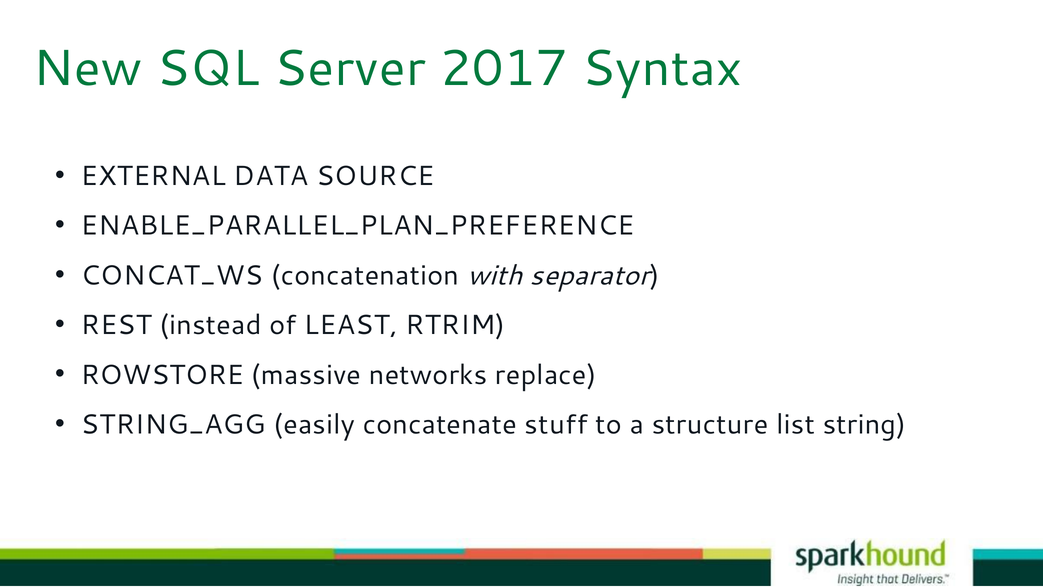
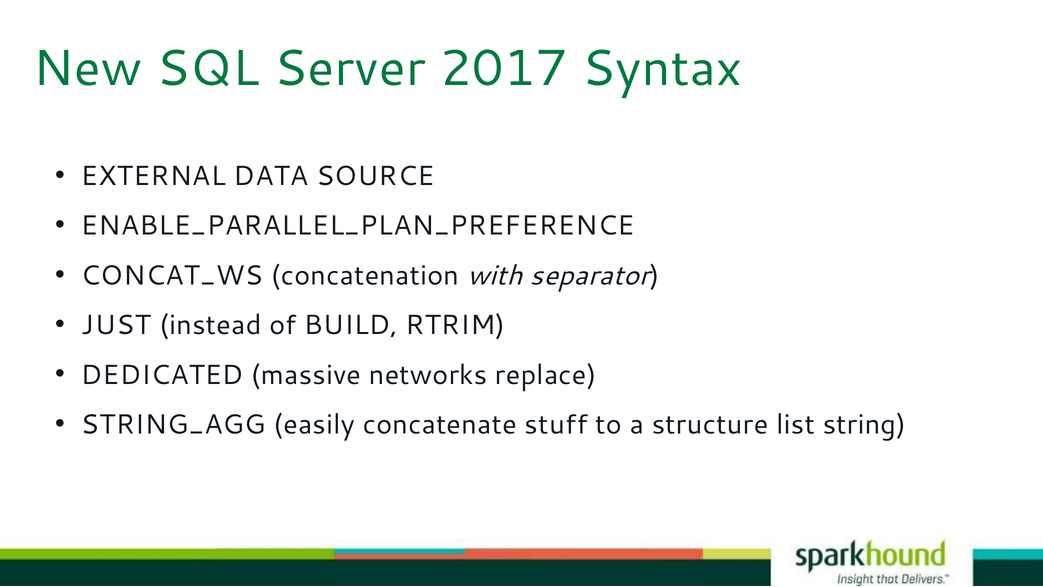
REST: REST -> JUST (116, 325)
LEAST: LEAST -> BUILD (351, 325)
ROWSTORE: ROWSTORE -> DEDICATED (162, 375)
